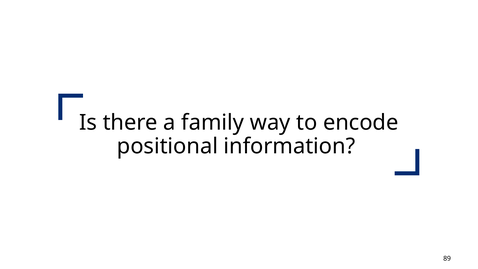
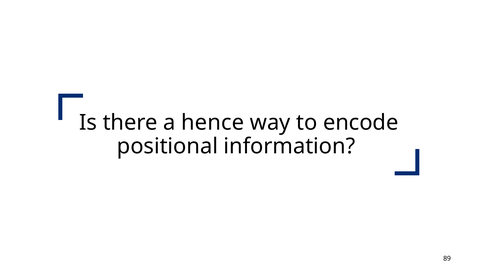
family: family -> hence (213, 122)
